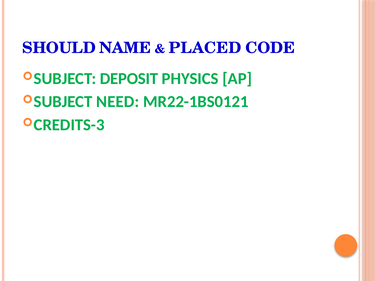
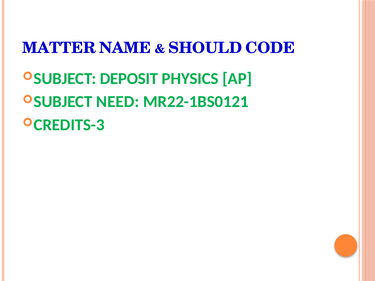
SHOULD: SHOULD -> MATTER (59, 48)
PLACED: PLACED -> SHOULD (205, 48)
